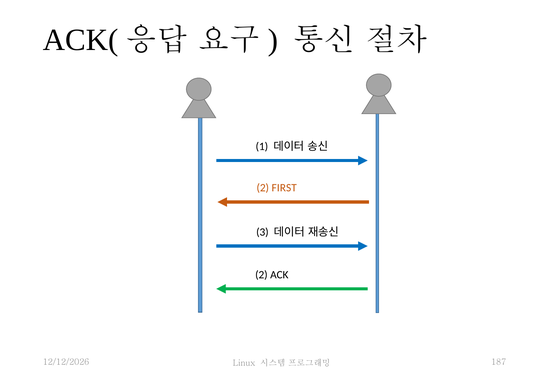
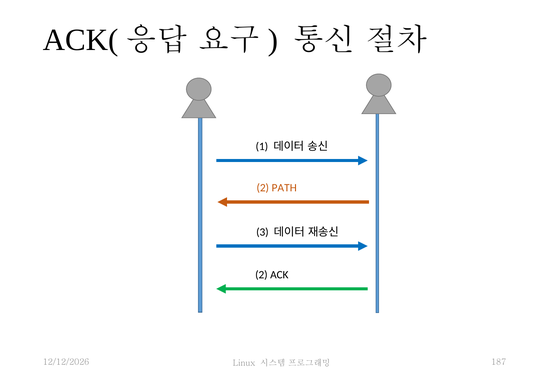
FIRST: FIRST -> PATH (284, 188)
